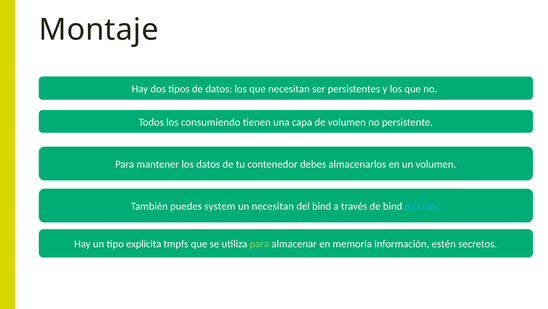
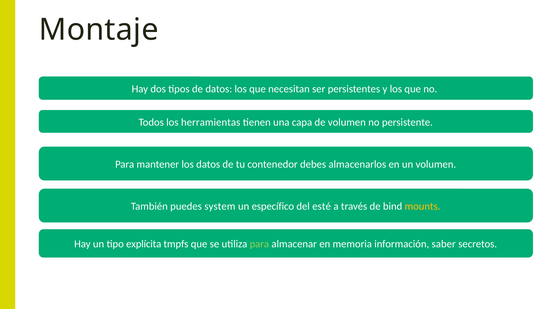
consumiendo: consumiendo -> herramientas (211, 122)
un necesitan: necesitan -> específico (273, 206)
del bind: bind -> esté (322, 206)
mounts colour: light blue -> yellow (423, 206)
estén: estén -> saber (444, 244)
